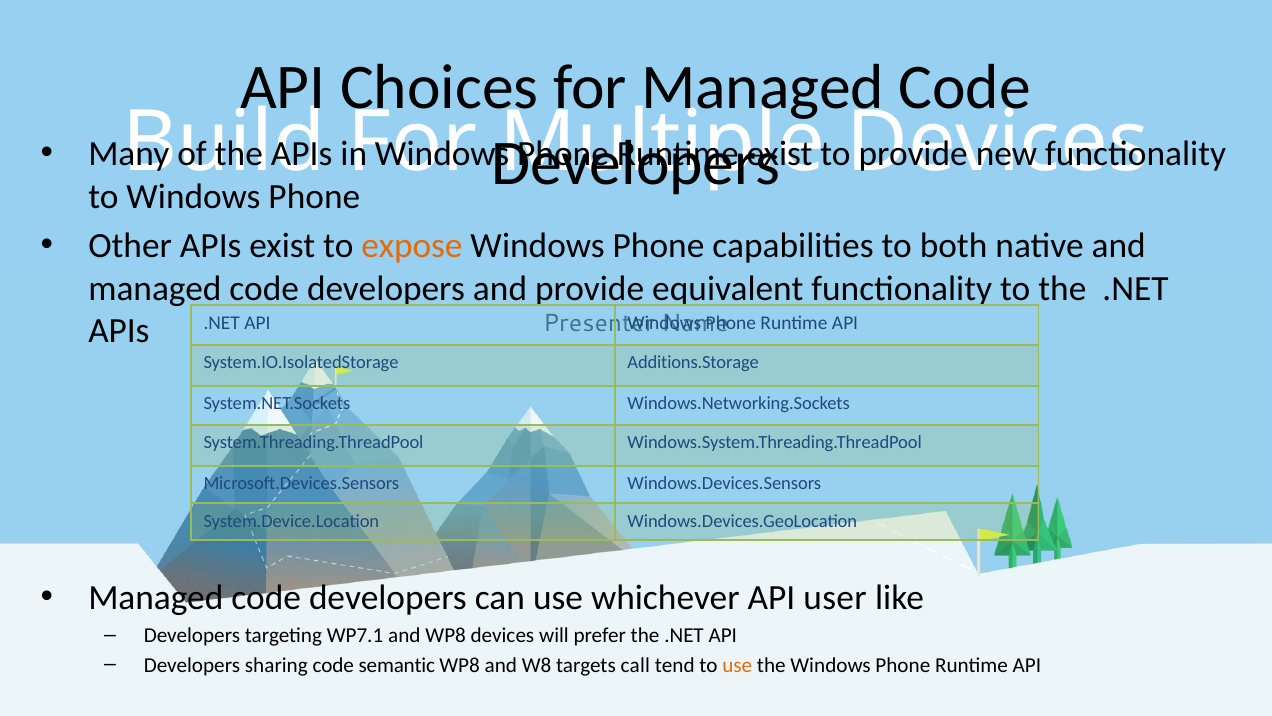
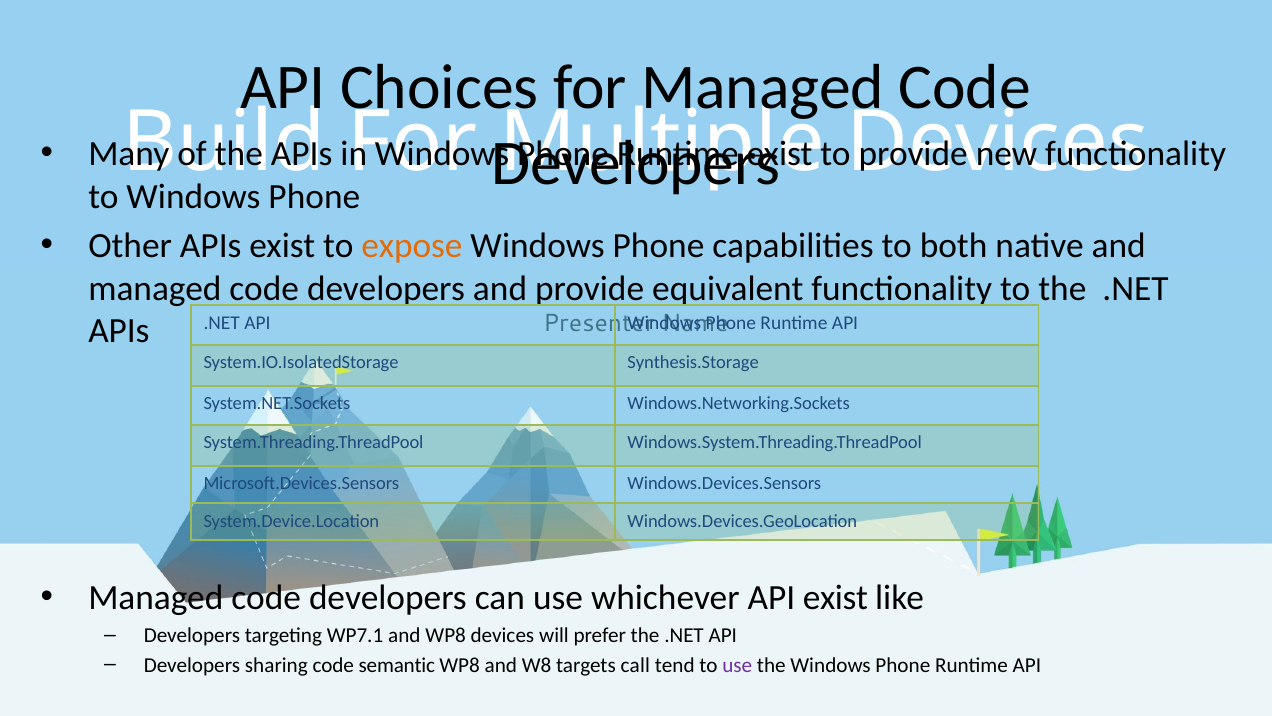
Additions.Storage: Additions.Storage -> Synthesis.Storage (693, 362)
API user: user -> exist (835, 598)
use colour: orange -> purple (737, 665)
